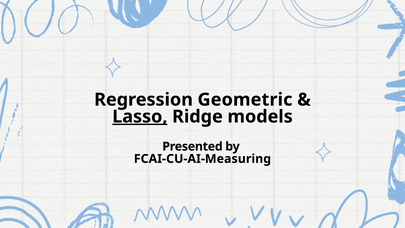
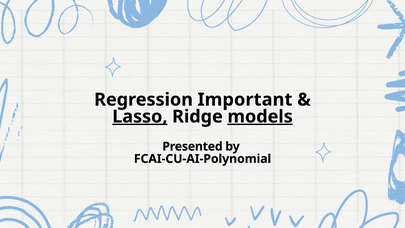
Geometric: Geometric -> Important (245, 100)
models underline: none -> present (260, 117)
FCAI-CU-AI-Measuring: FCAI-CU-AI-Measuring -> FCAI-CU-AI-Polynomial (203, 159)
